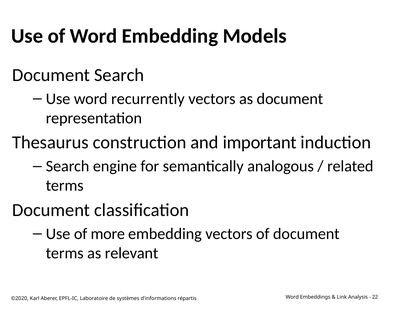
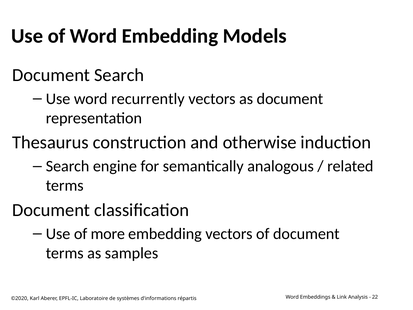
important: important -> otherwise (260, 142)
relevant: relevant -> samples (132, 253)
